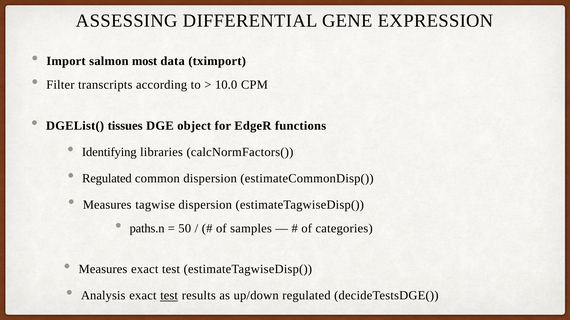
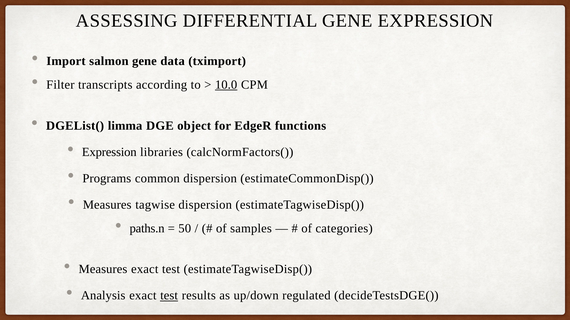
salmon most: most -> gene (144, 61)
10.0 underline: none -> present (226, 85)
tissues: tissues -> limma (125, 126)
Identifying: Identifying -> Expression (109, 152)
Regulated: Regulated -> Programs (107, 179)
